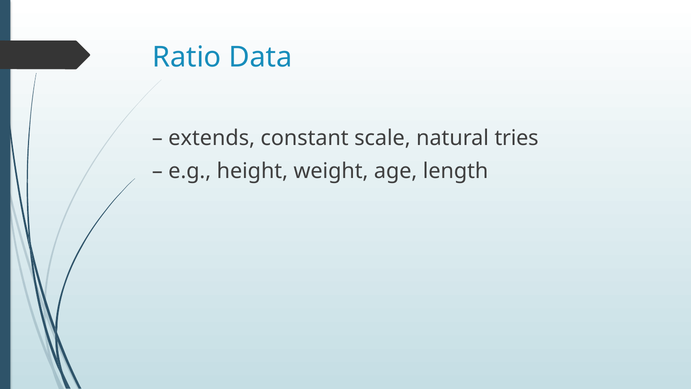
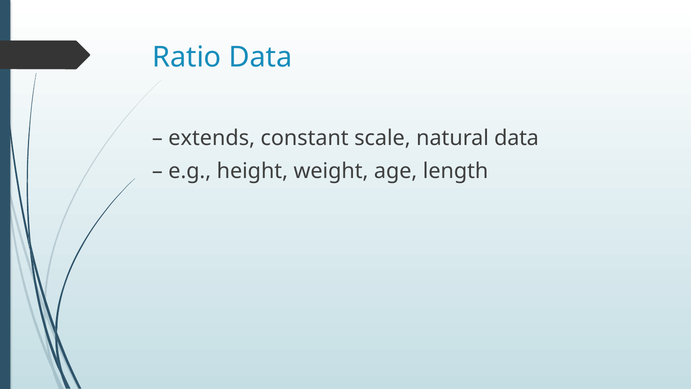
natural tries: tries -> data (517, 138)
